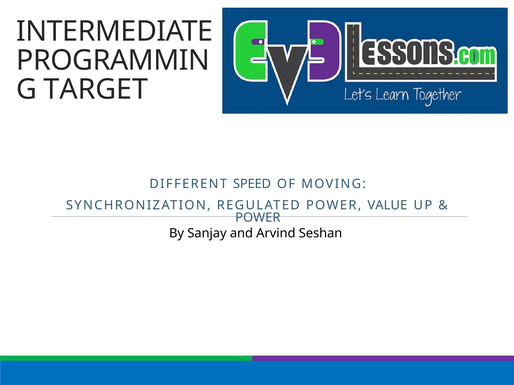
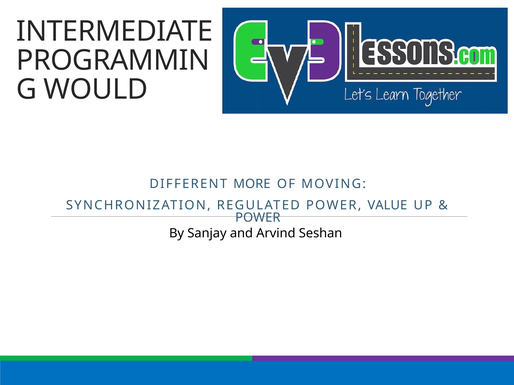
TARGET: TARGET -> WOULD (96, 90)
SPEED: SPEED -> MORE (252, 184)
